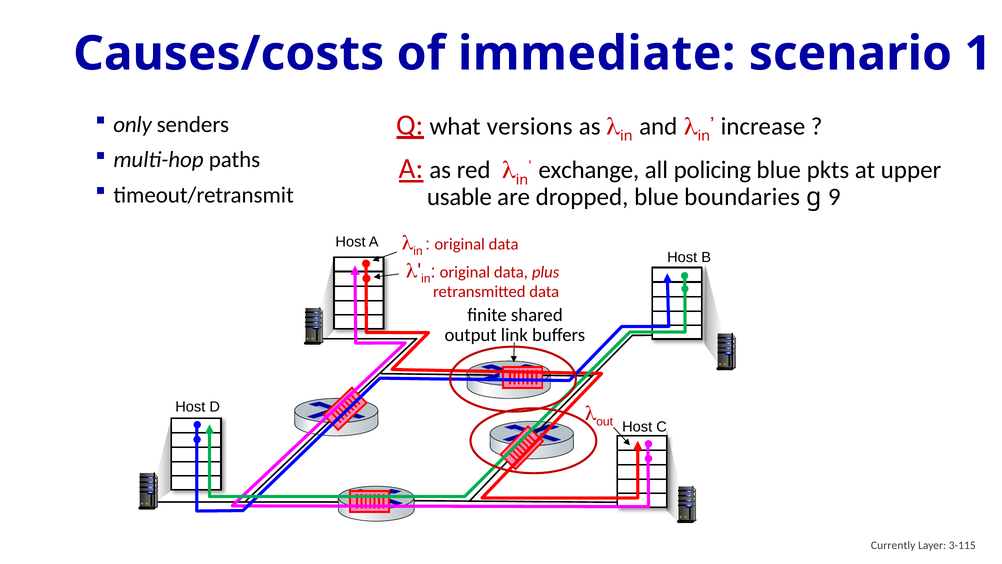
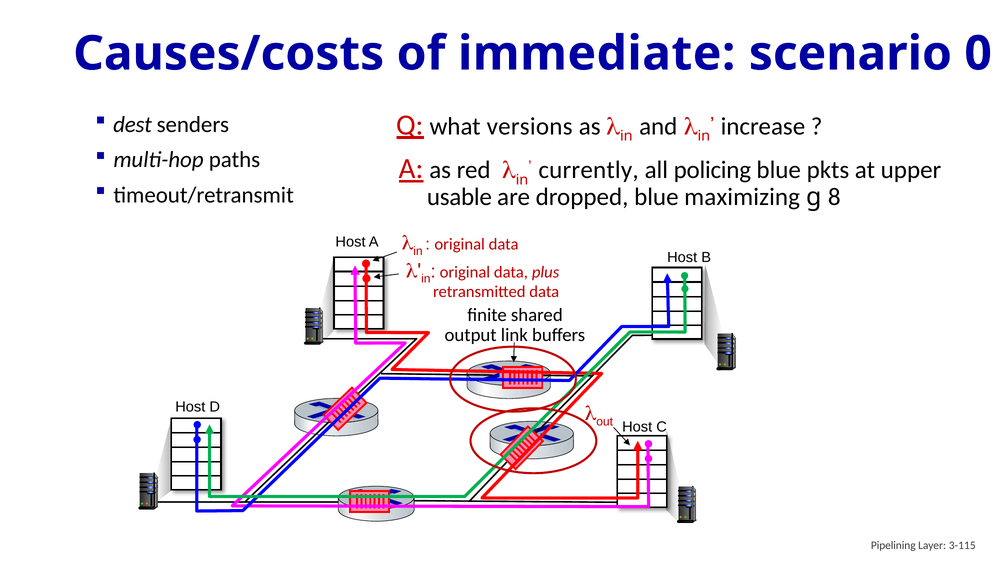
1: 1 -> 0 (978, 54)
only: only -> dest (133, 125)
exchange: exchange -> currently (589, 170)
boundaries: boundaries -> maximizing (742, 197)
9: 9 -> 8 (834, 197)
Currently: Currently -> Pipelining (893, 545)
